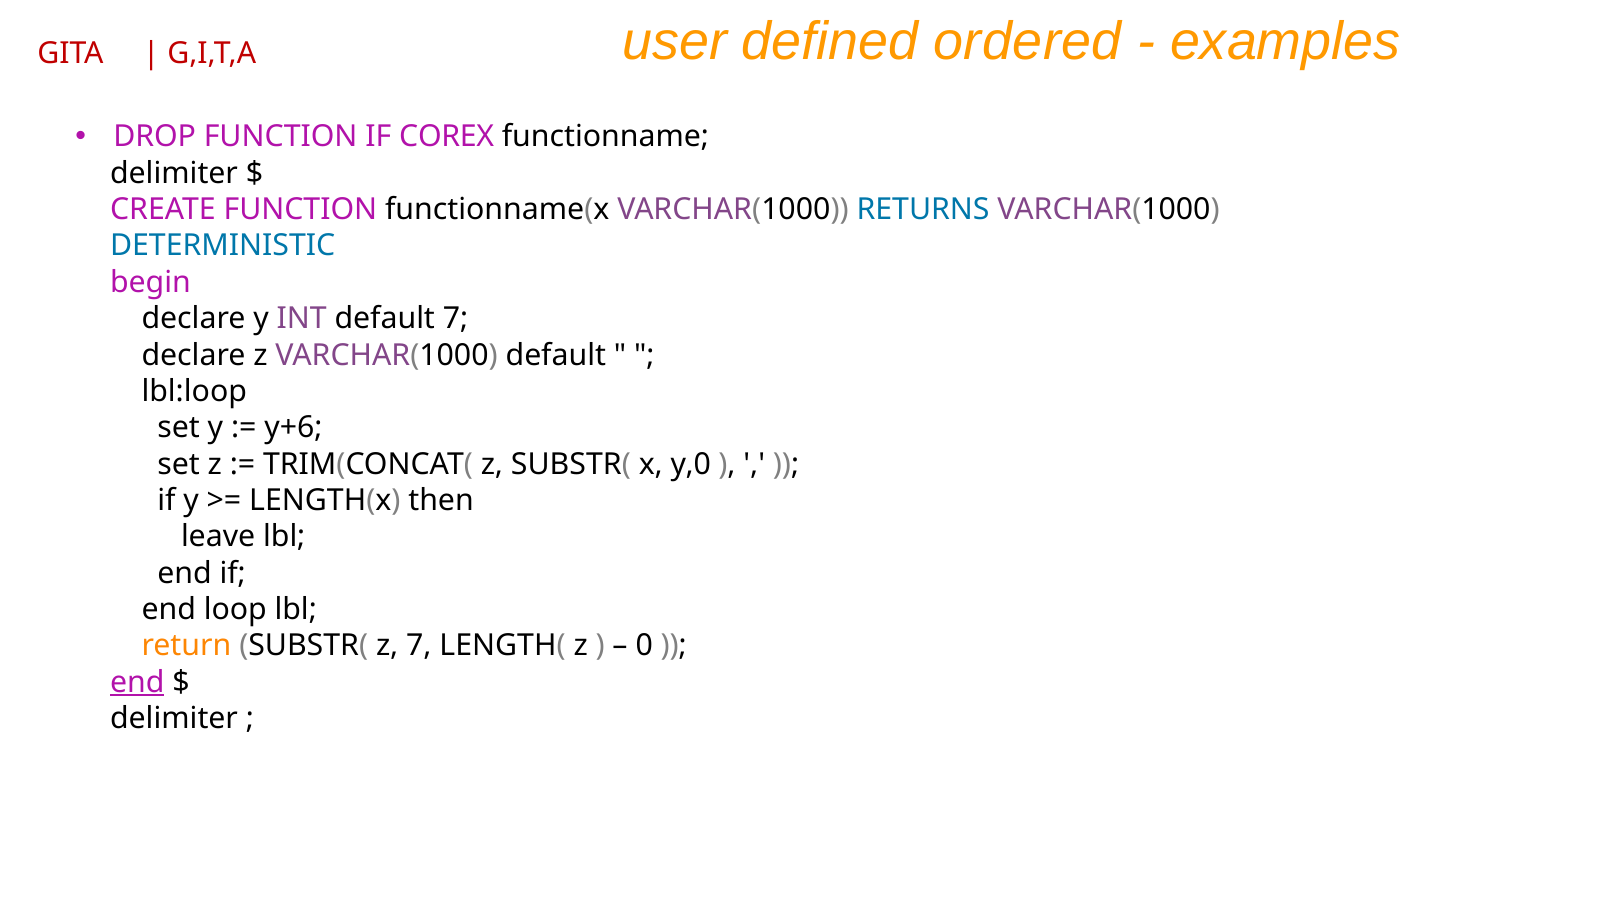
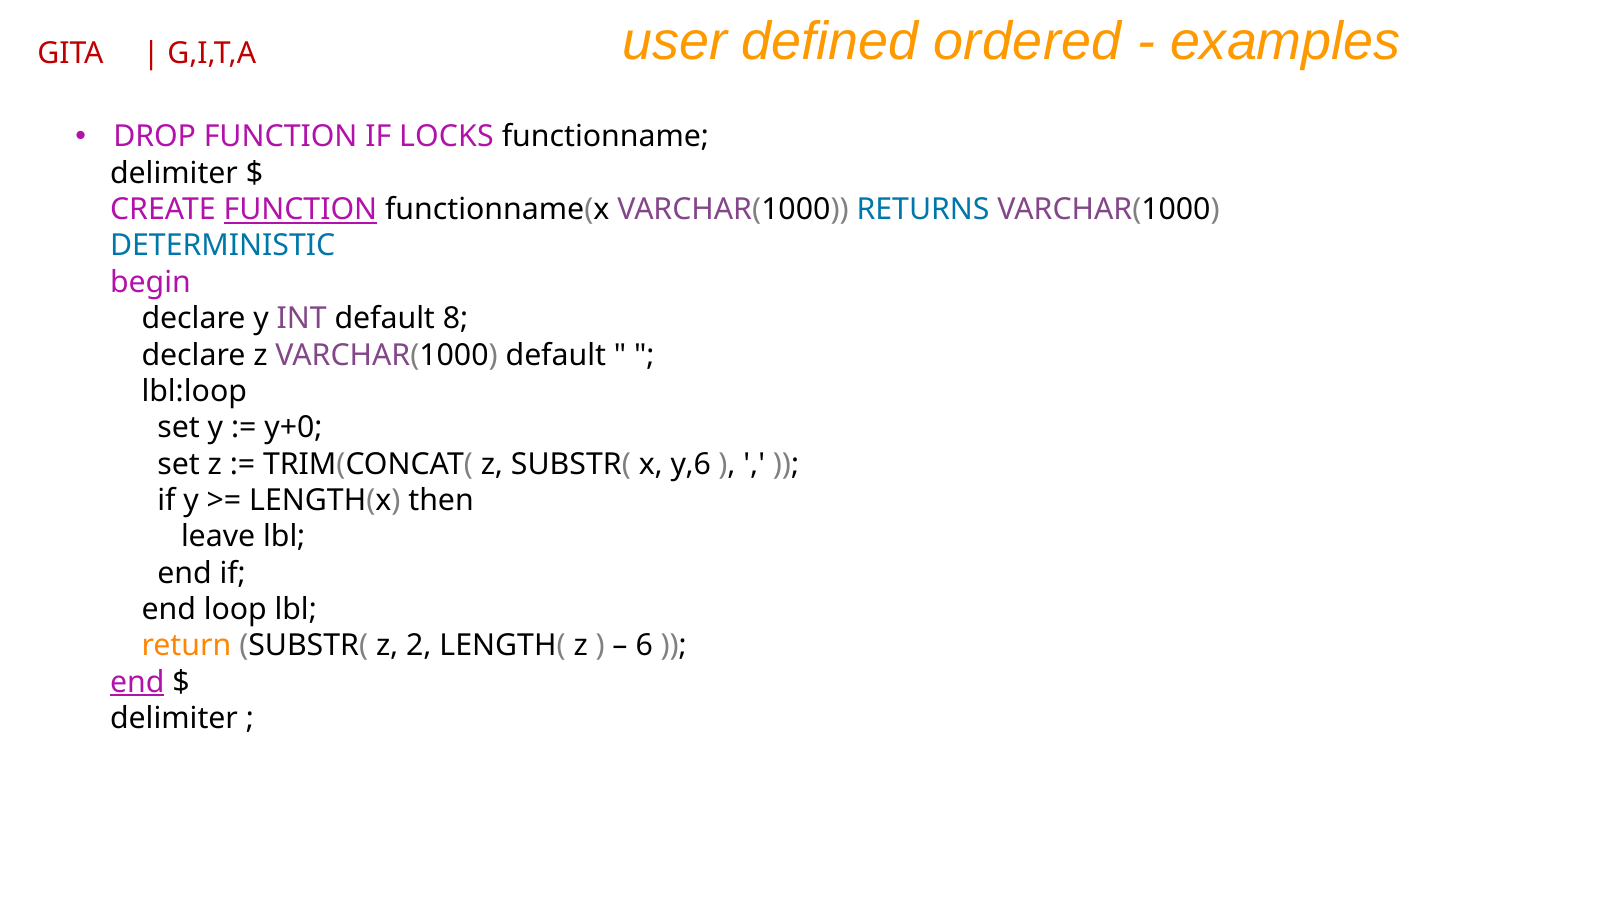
COREX: COREX -> LOCKS (446, 137)
FUNCTION underline: none -> present (300, 210)
default 7: 7 -> 8 (456, 319)
y+6: y+6 -> y+0 (293, 428)
y,0: y,0 -> y,6 (691, 464)
z 7: 7 -> 2 (419, 646)
0: 0 -> 6 (644, 646)
